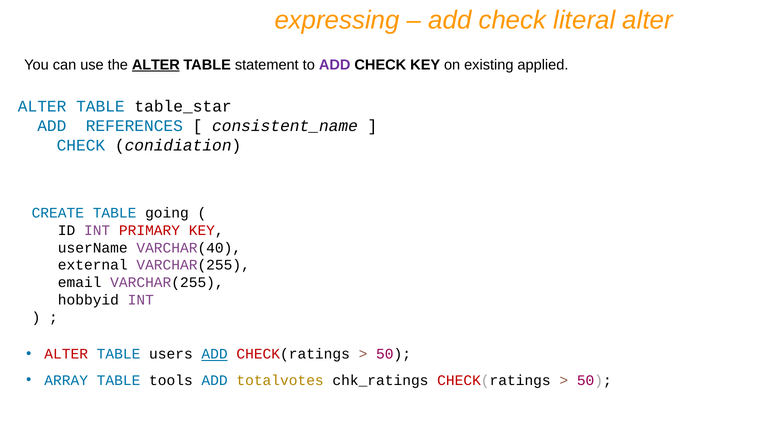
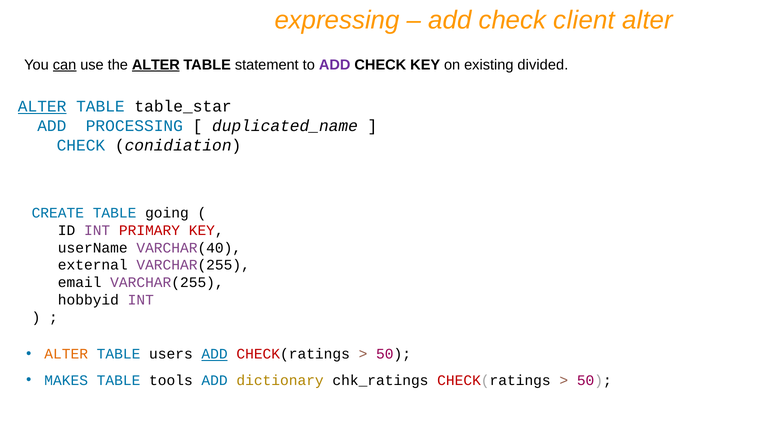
literal: literal -> client (584, 20)
can underline: none -> present (65, 65)
applied: applied -> divided (543, 65)
ALTER underline: none -> present (42, 107)
REFERENCES: REFERENCES -> PROCESSING (134, 126)
consistent_name: consistent_name -> duplicated_name (285, 126)
ALTER colour: red -> orange (66, 354)
ARRAY: ARRAY -> MAKES (66, 380)
totalvotes: totalvotes -> dictionary (280, 380)
